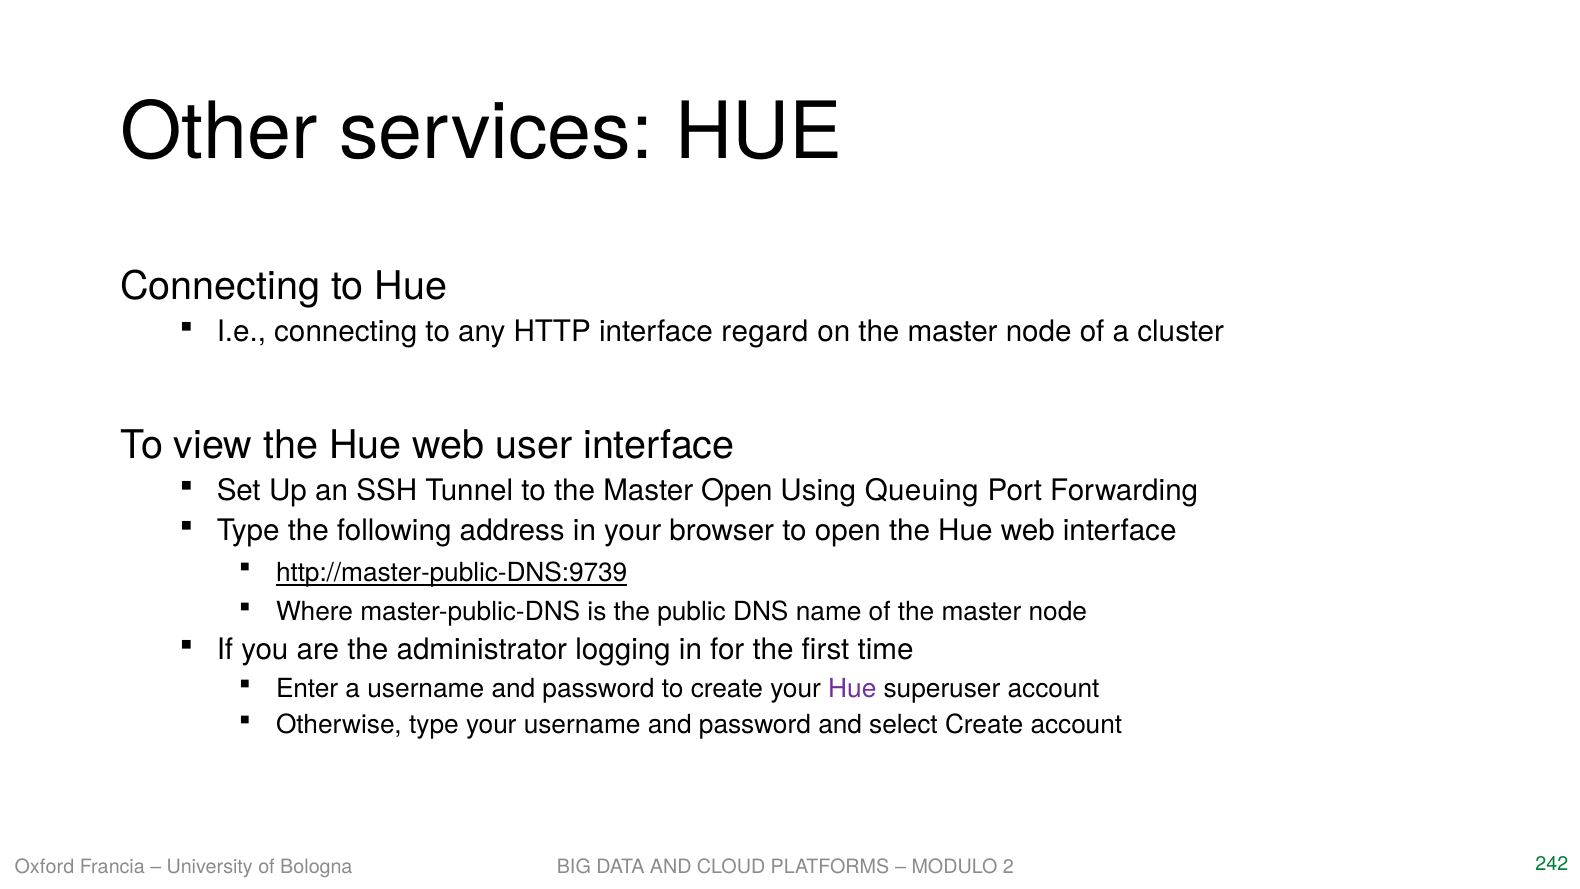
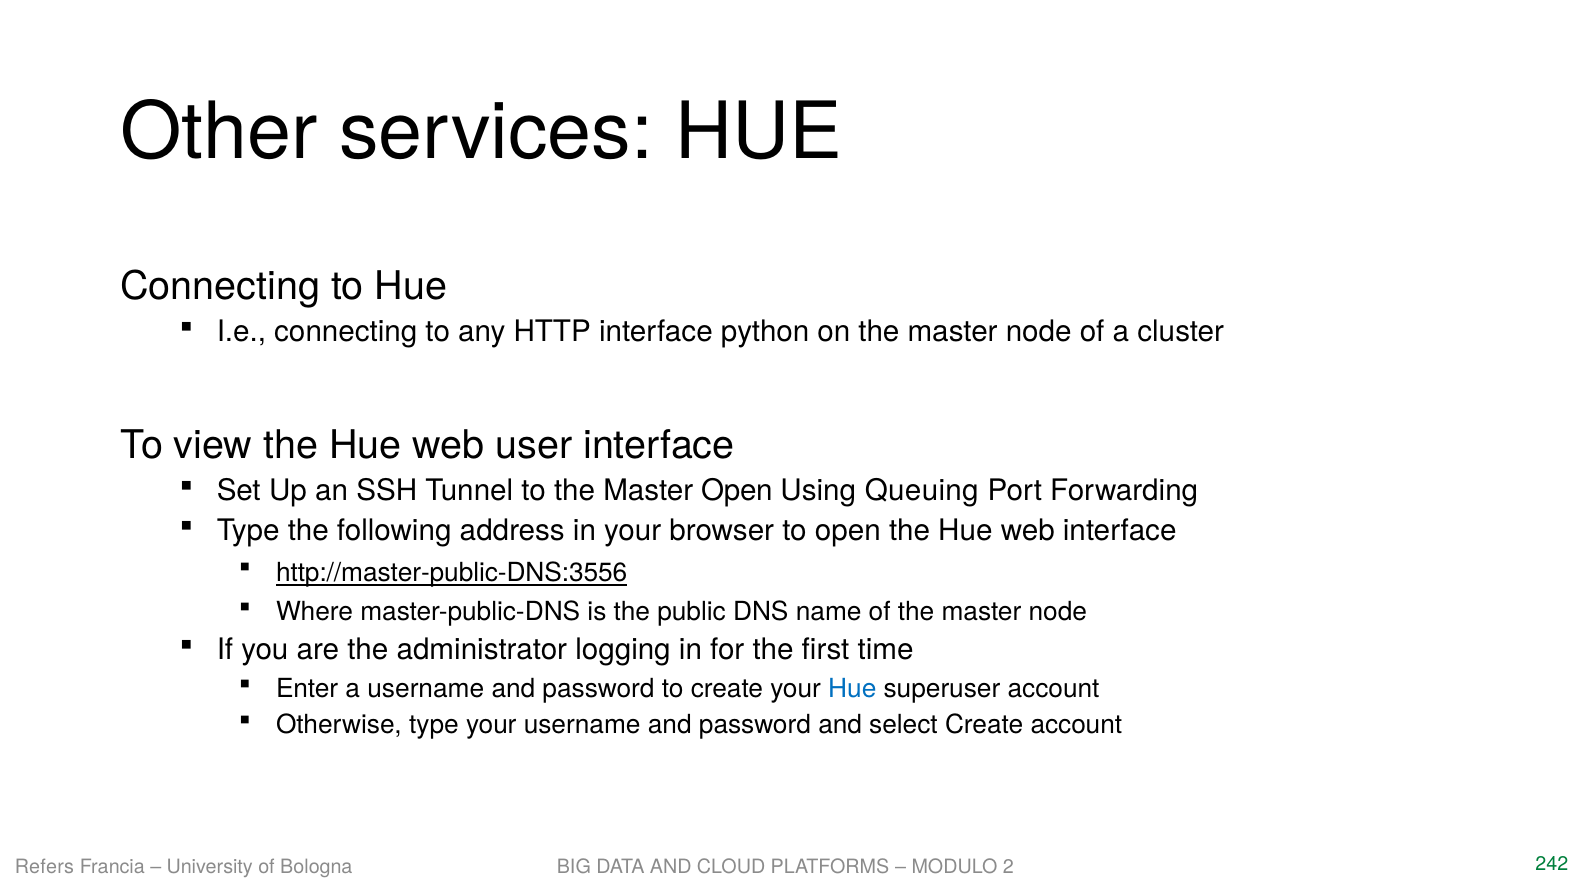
regard: regard -> python (765, 332)
http://master-public-DNS:9739: http://master-public-DNS:9739 -> http://master-public-DNS:3556 (452, 573)
Hue colour: purple -> blue (852, 688)
Oxford: Oxford -> Refers (44, 866)
